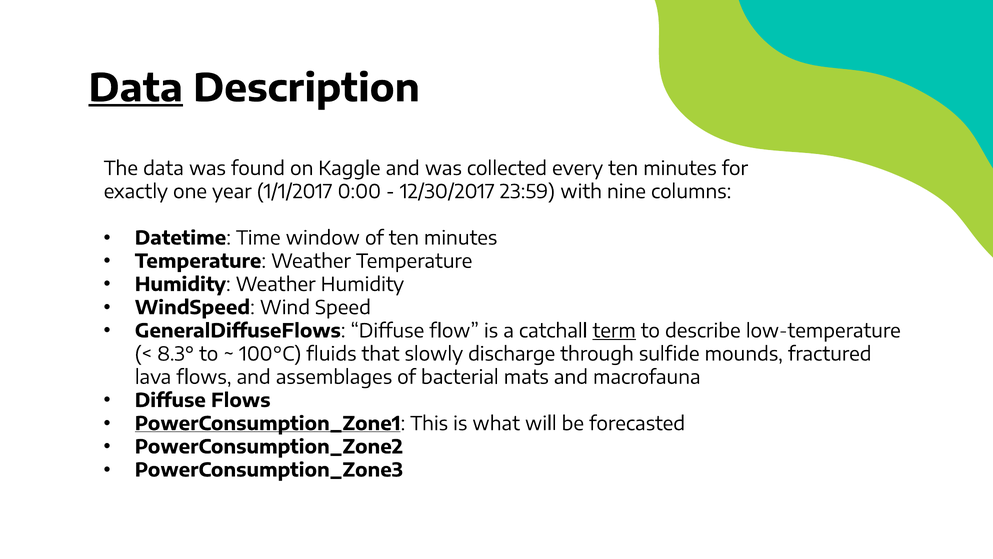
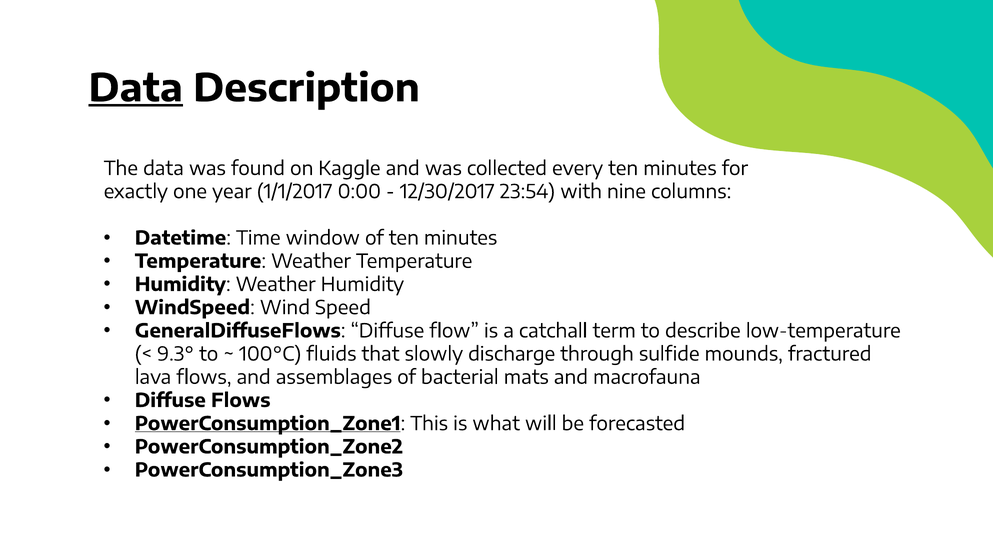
23:59: 23:59 -> 23:54 (527, 192)
term underline: present -> none (614, 331)
8.3°: 8.3° -> 9.3° (176, 354)
